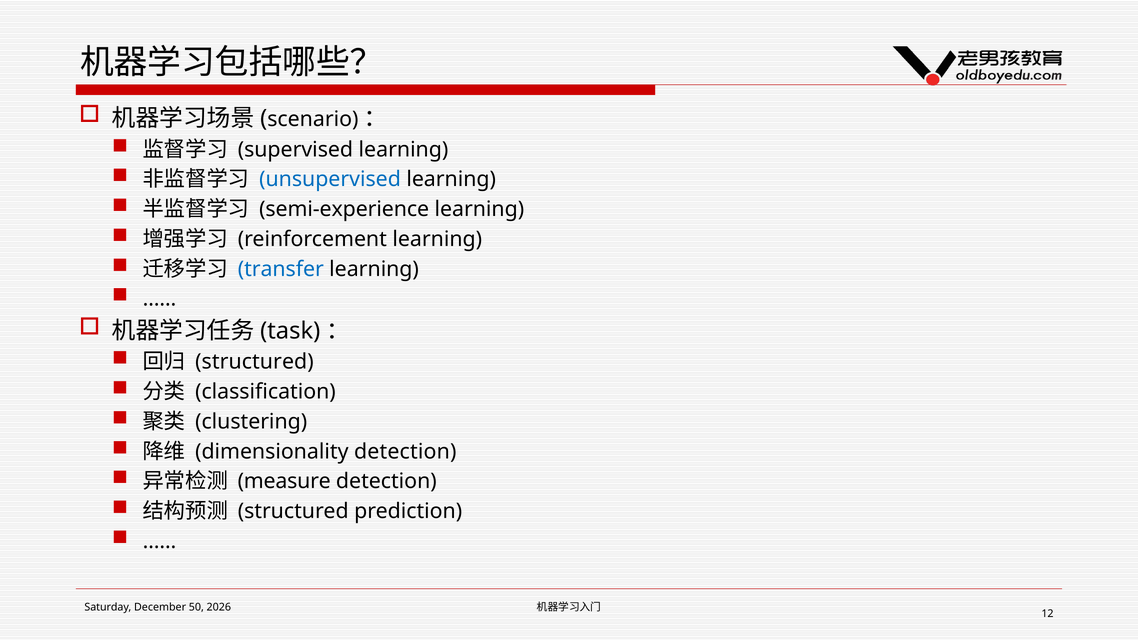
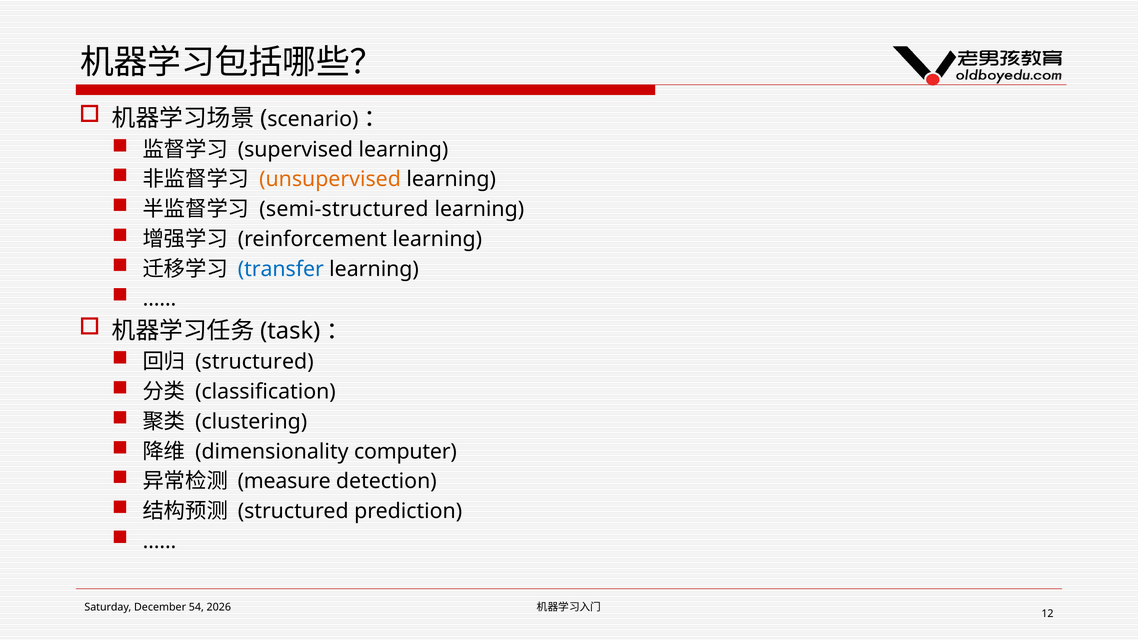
unsupervised colour: blue -> orange (330, 179)
semi-experience: semi-experience -> semi-structured (344, 209)
dimensionality detection: detection -> computer (405, 452)
50: 50 -> 54 (196, 607)
